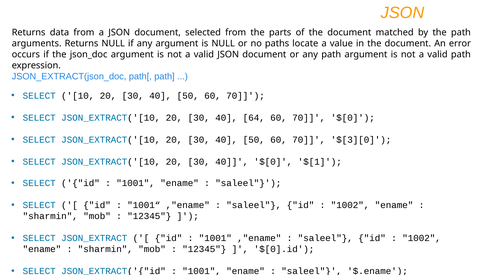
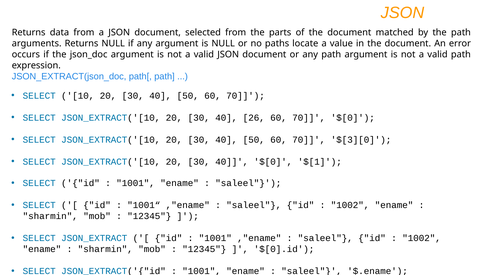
64: 64 -> 26 (254, 118)
